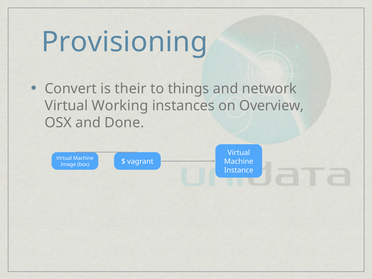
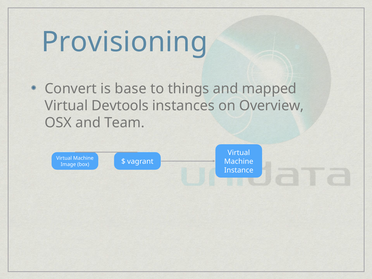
their: their -> base (131, 89)
network: network -> mapped (269, 89)
Working: Working -> Devtools (120, 106)
Done: Done -> Team (124, 123)
